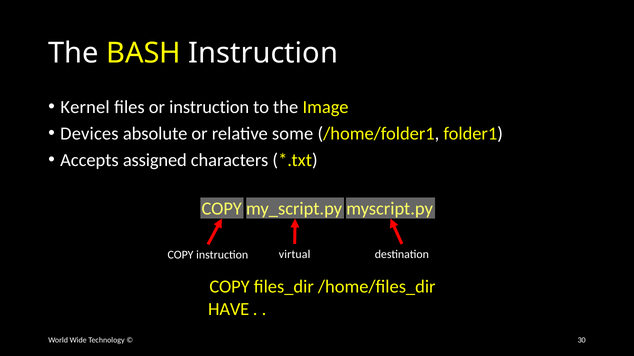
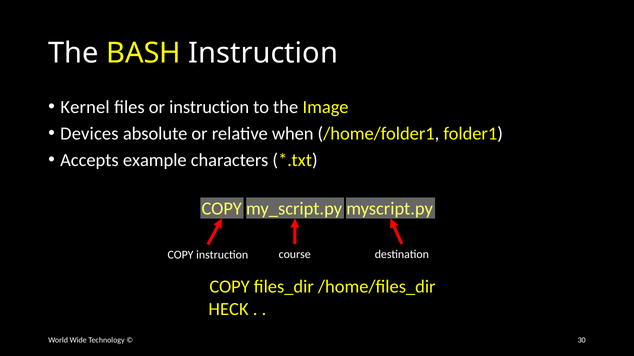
some: some -> when (293, 134)
assigned: assigned -> example (155, 160)
virtual: virtual -> course (295, 255)
HAVE: HAVE -> HECK (229, 310)
